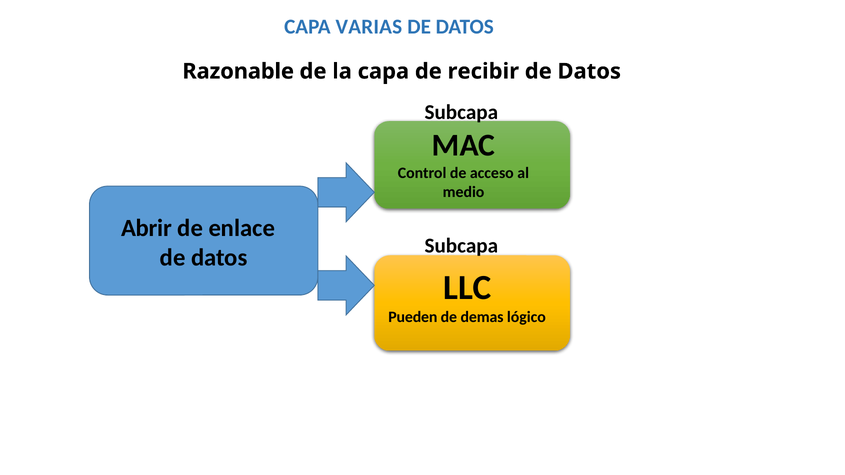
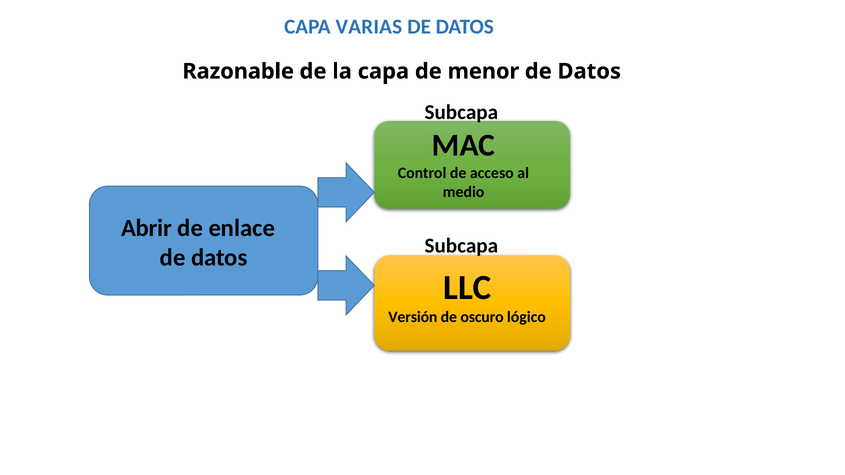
recibir: recibir -> menor (483, 71)
Pueden: Pueden -> Versión (413, 317)
demas: demas -> oscuro (482, 317)
